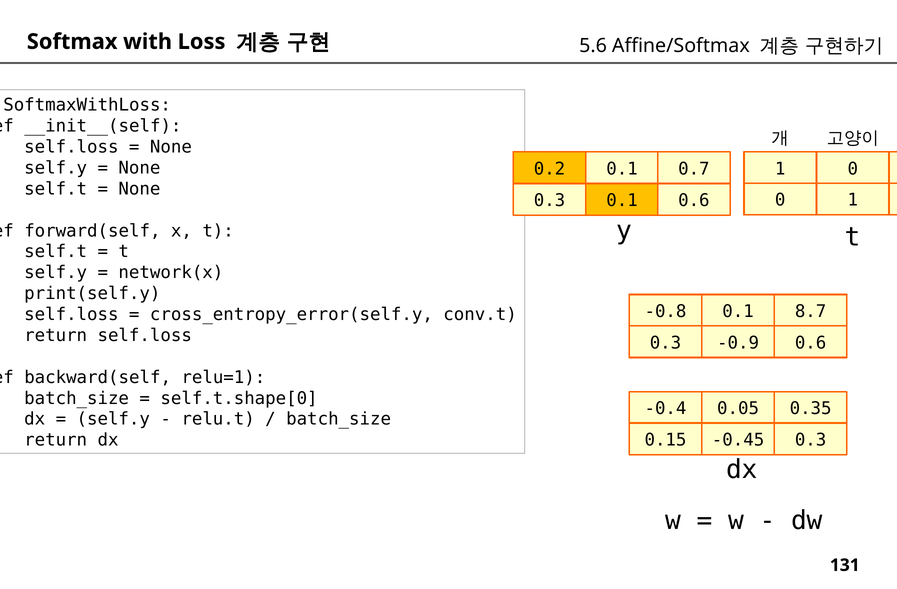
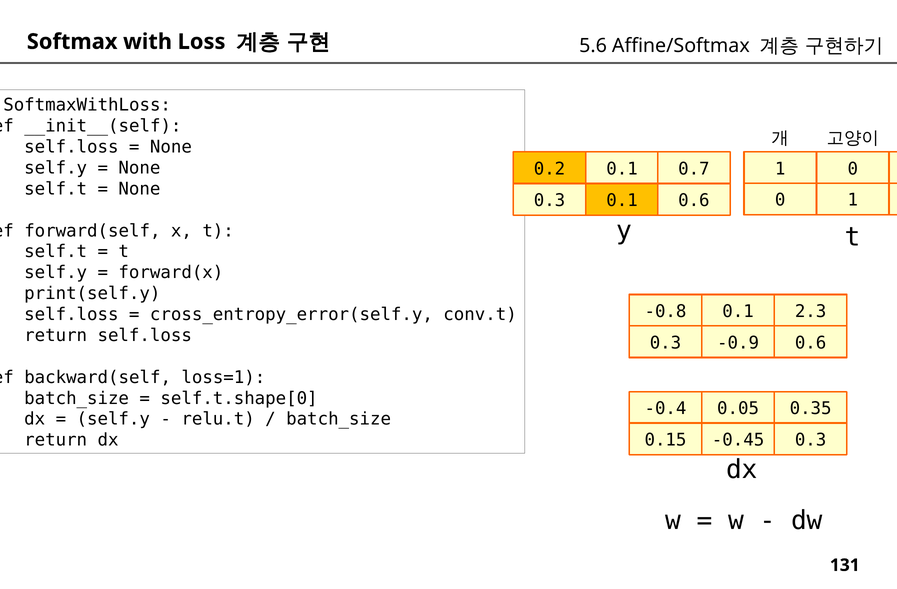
network(x: network(x -> forward(x (171, 273)
8.7: 8.7 -> 2.3 (811, 312)
relu=1: relu=1 -> loss=1 (223, 377)
